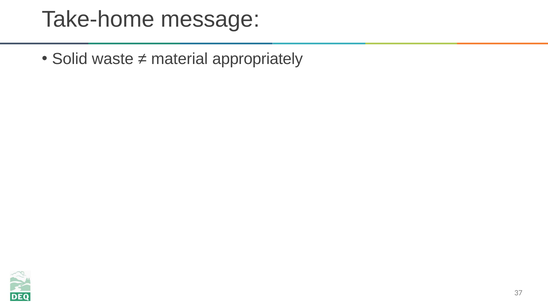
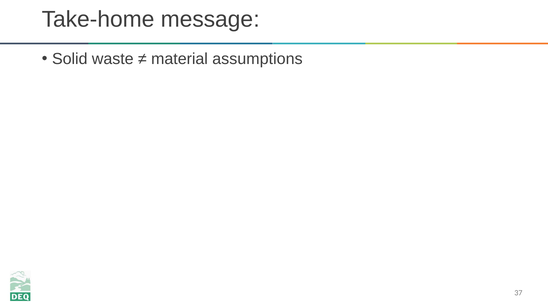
appropriately: appropriately -> assumptions (257, 59)
